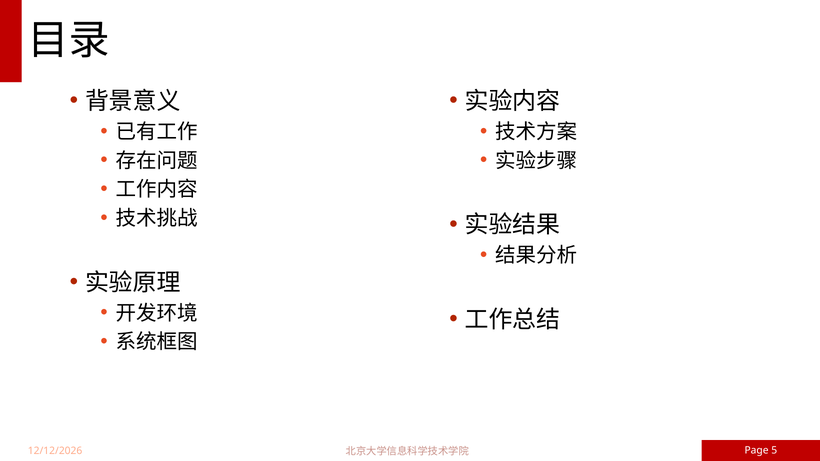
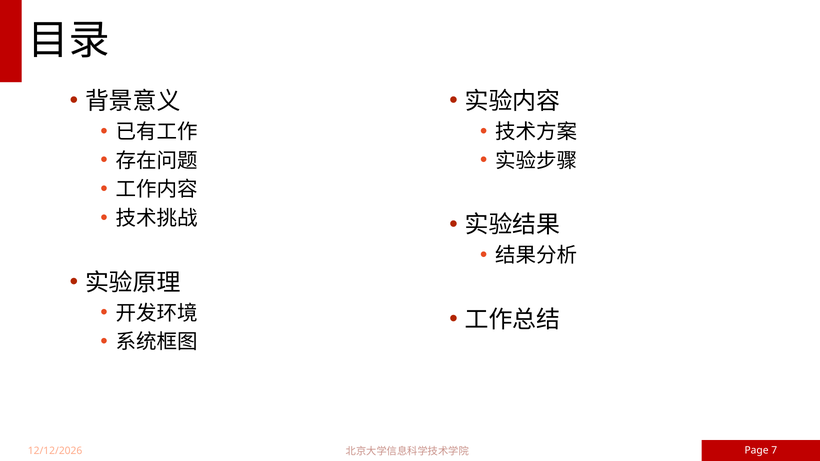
5: 5 -> 7 (774, 451)
